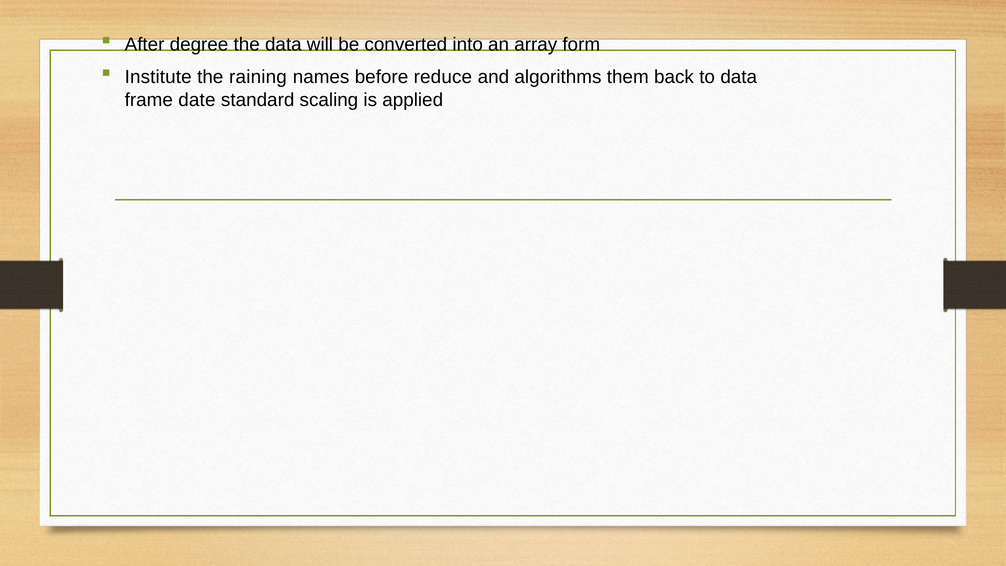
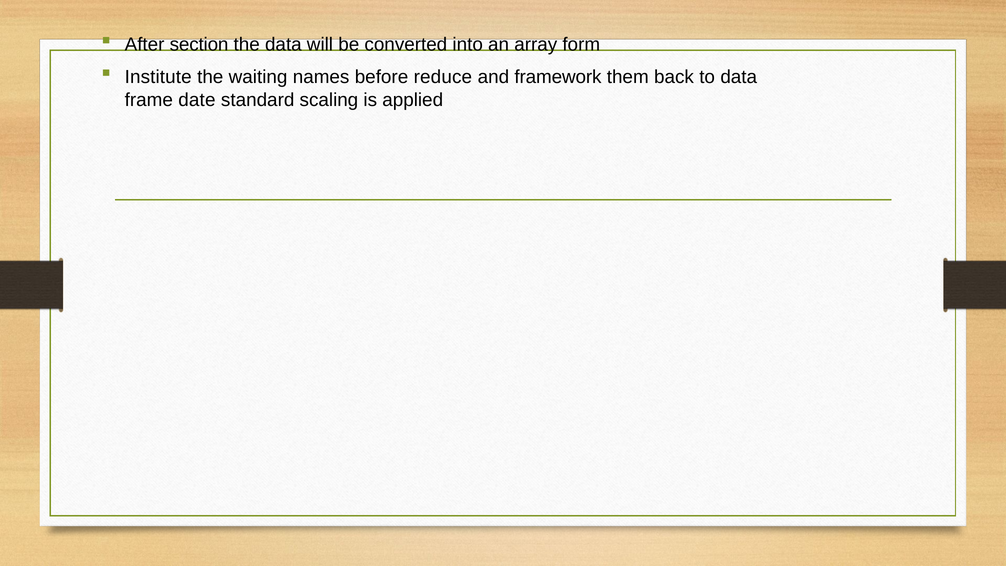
degree: degree -> section (199, 45)
raining: raining -> waiting (258, 77)
algorithms: algorithms -> framework (558, 77)
